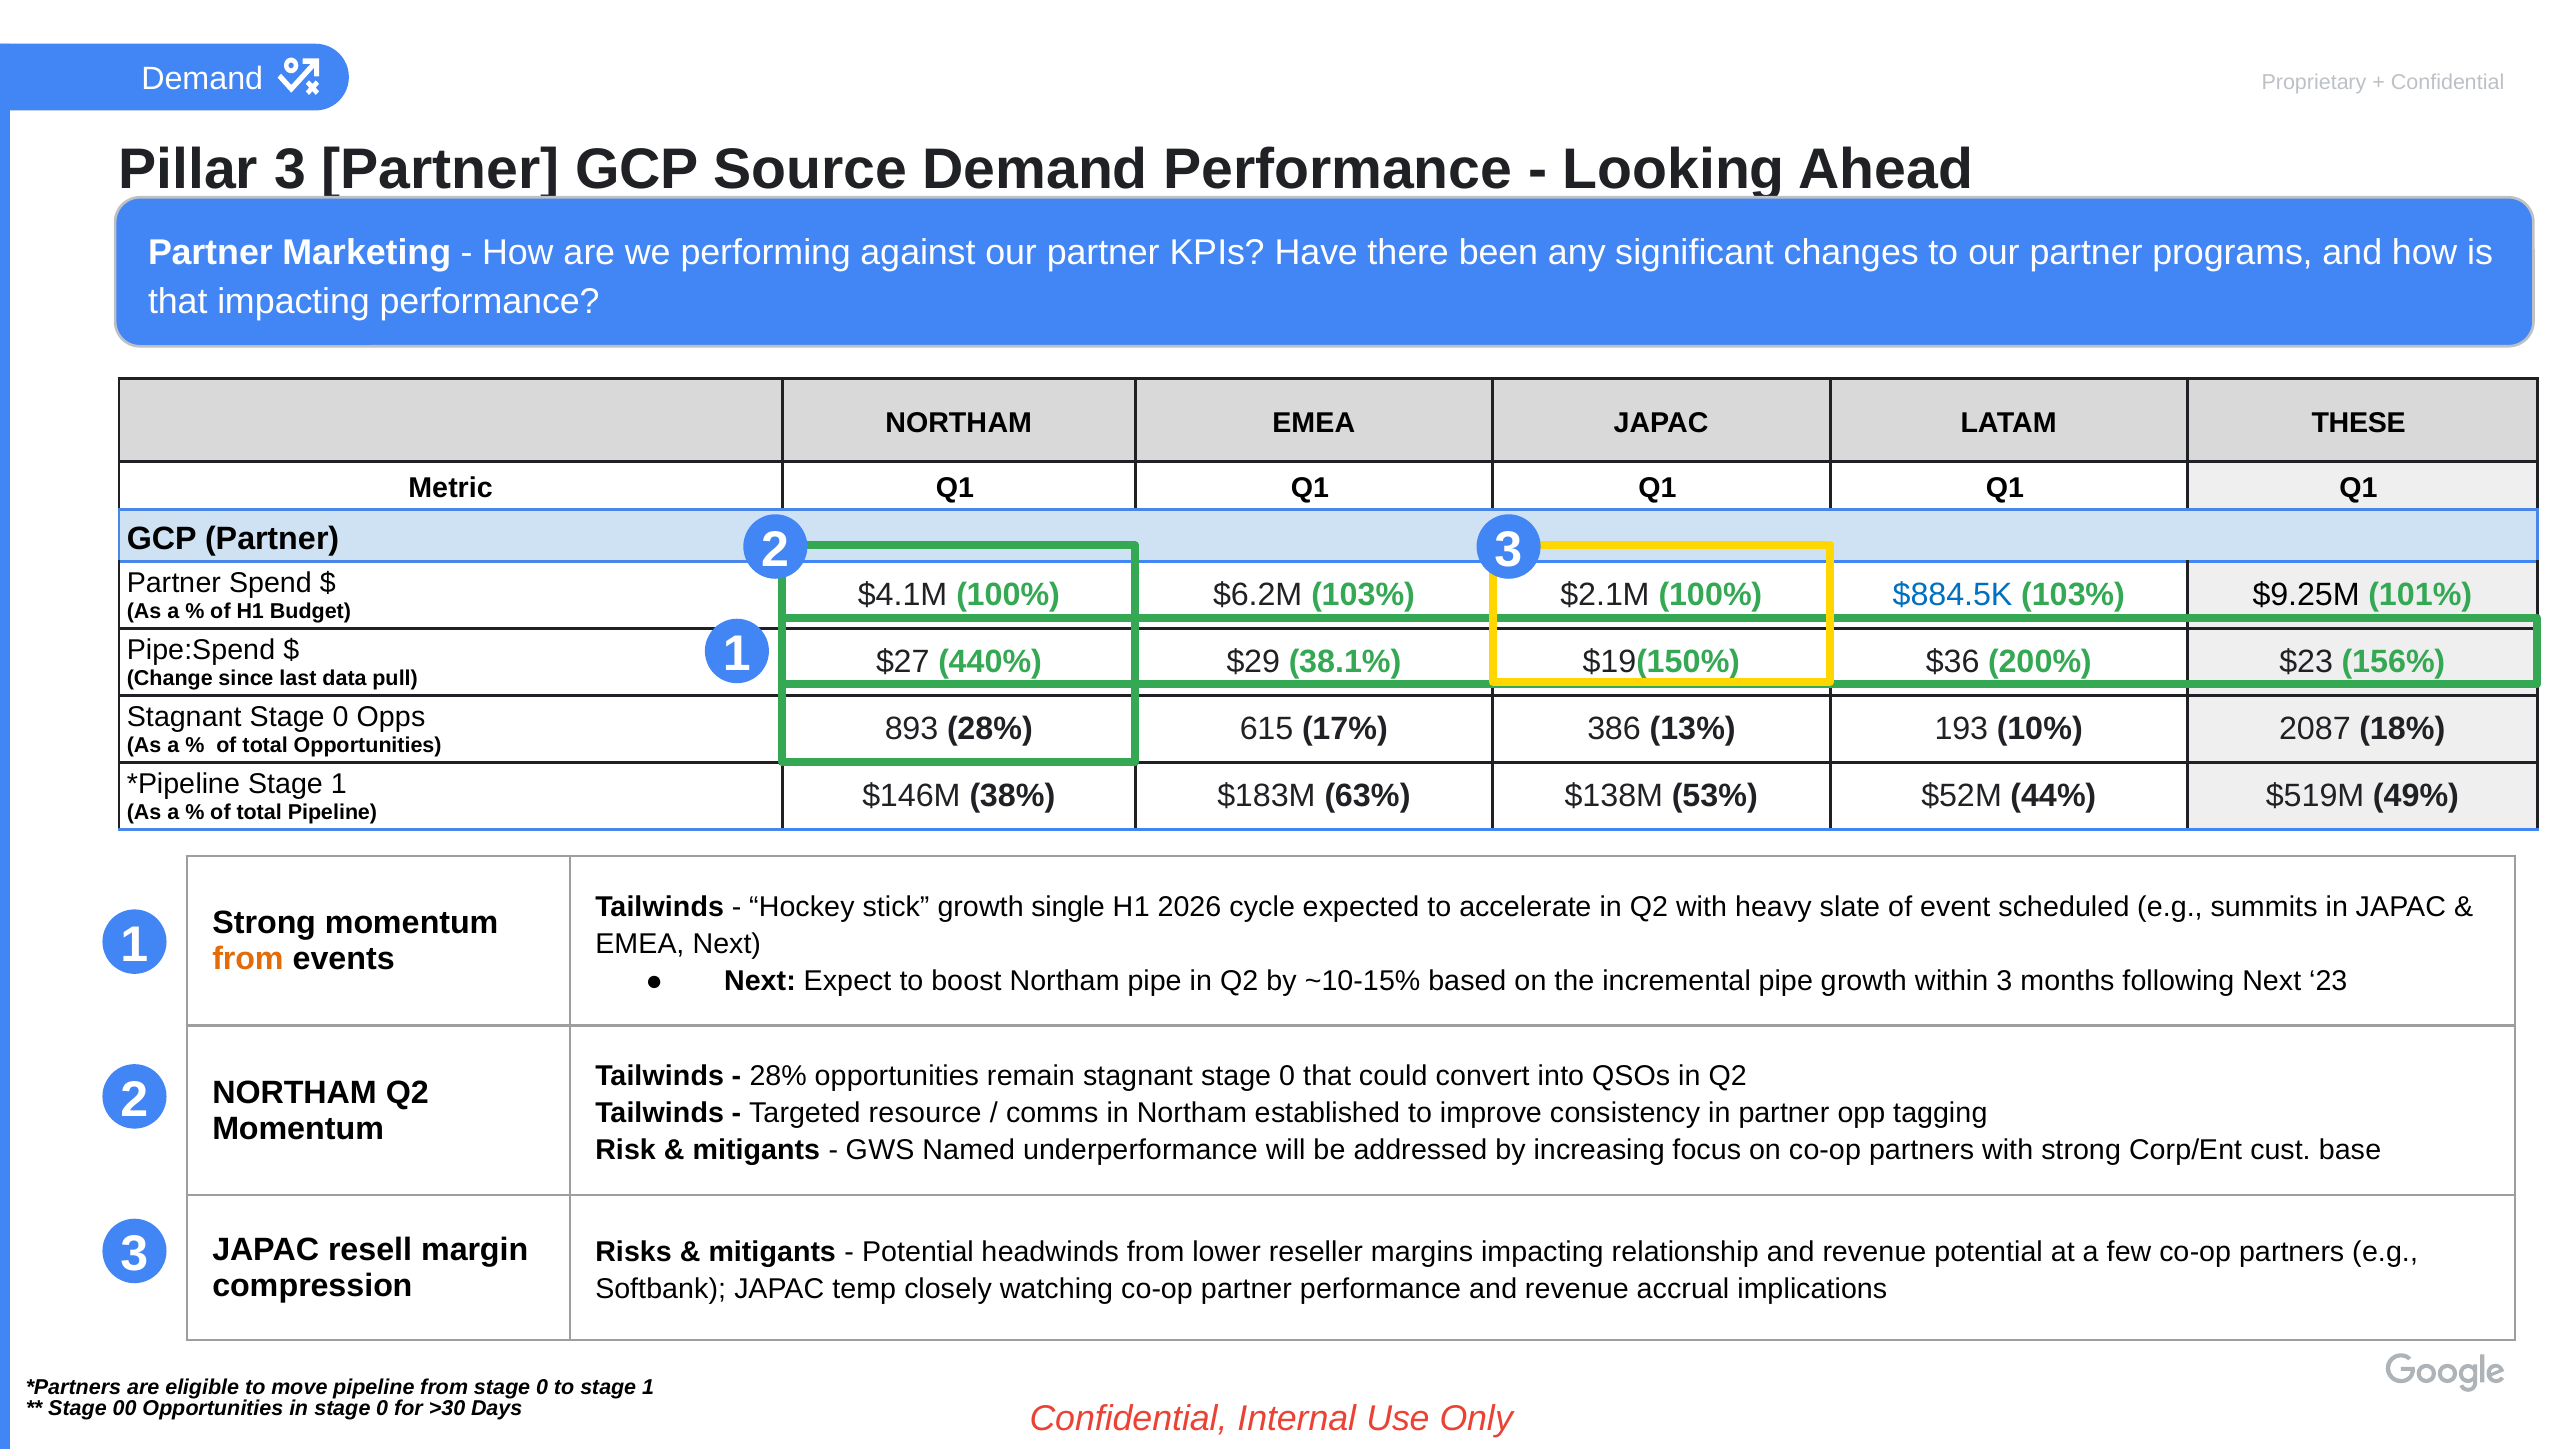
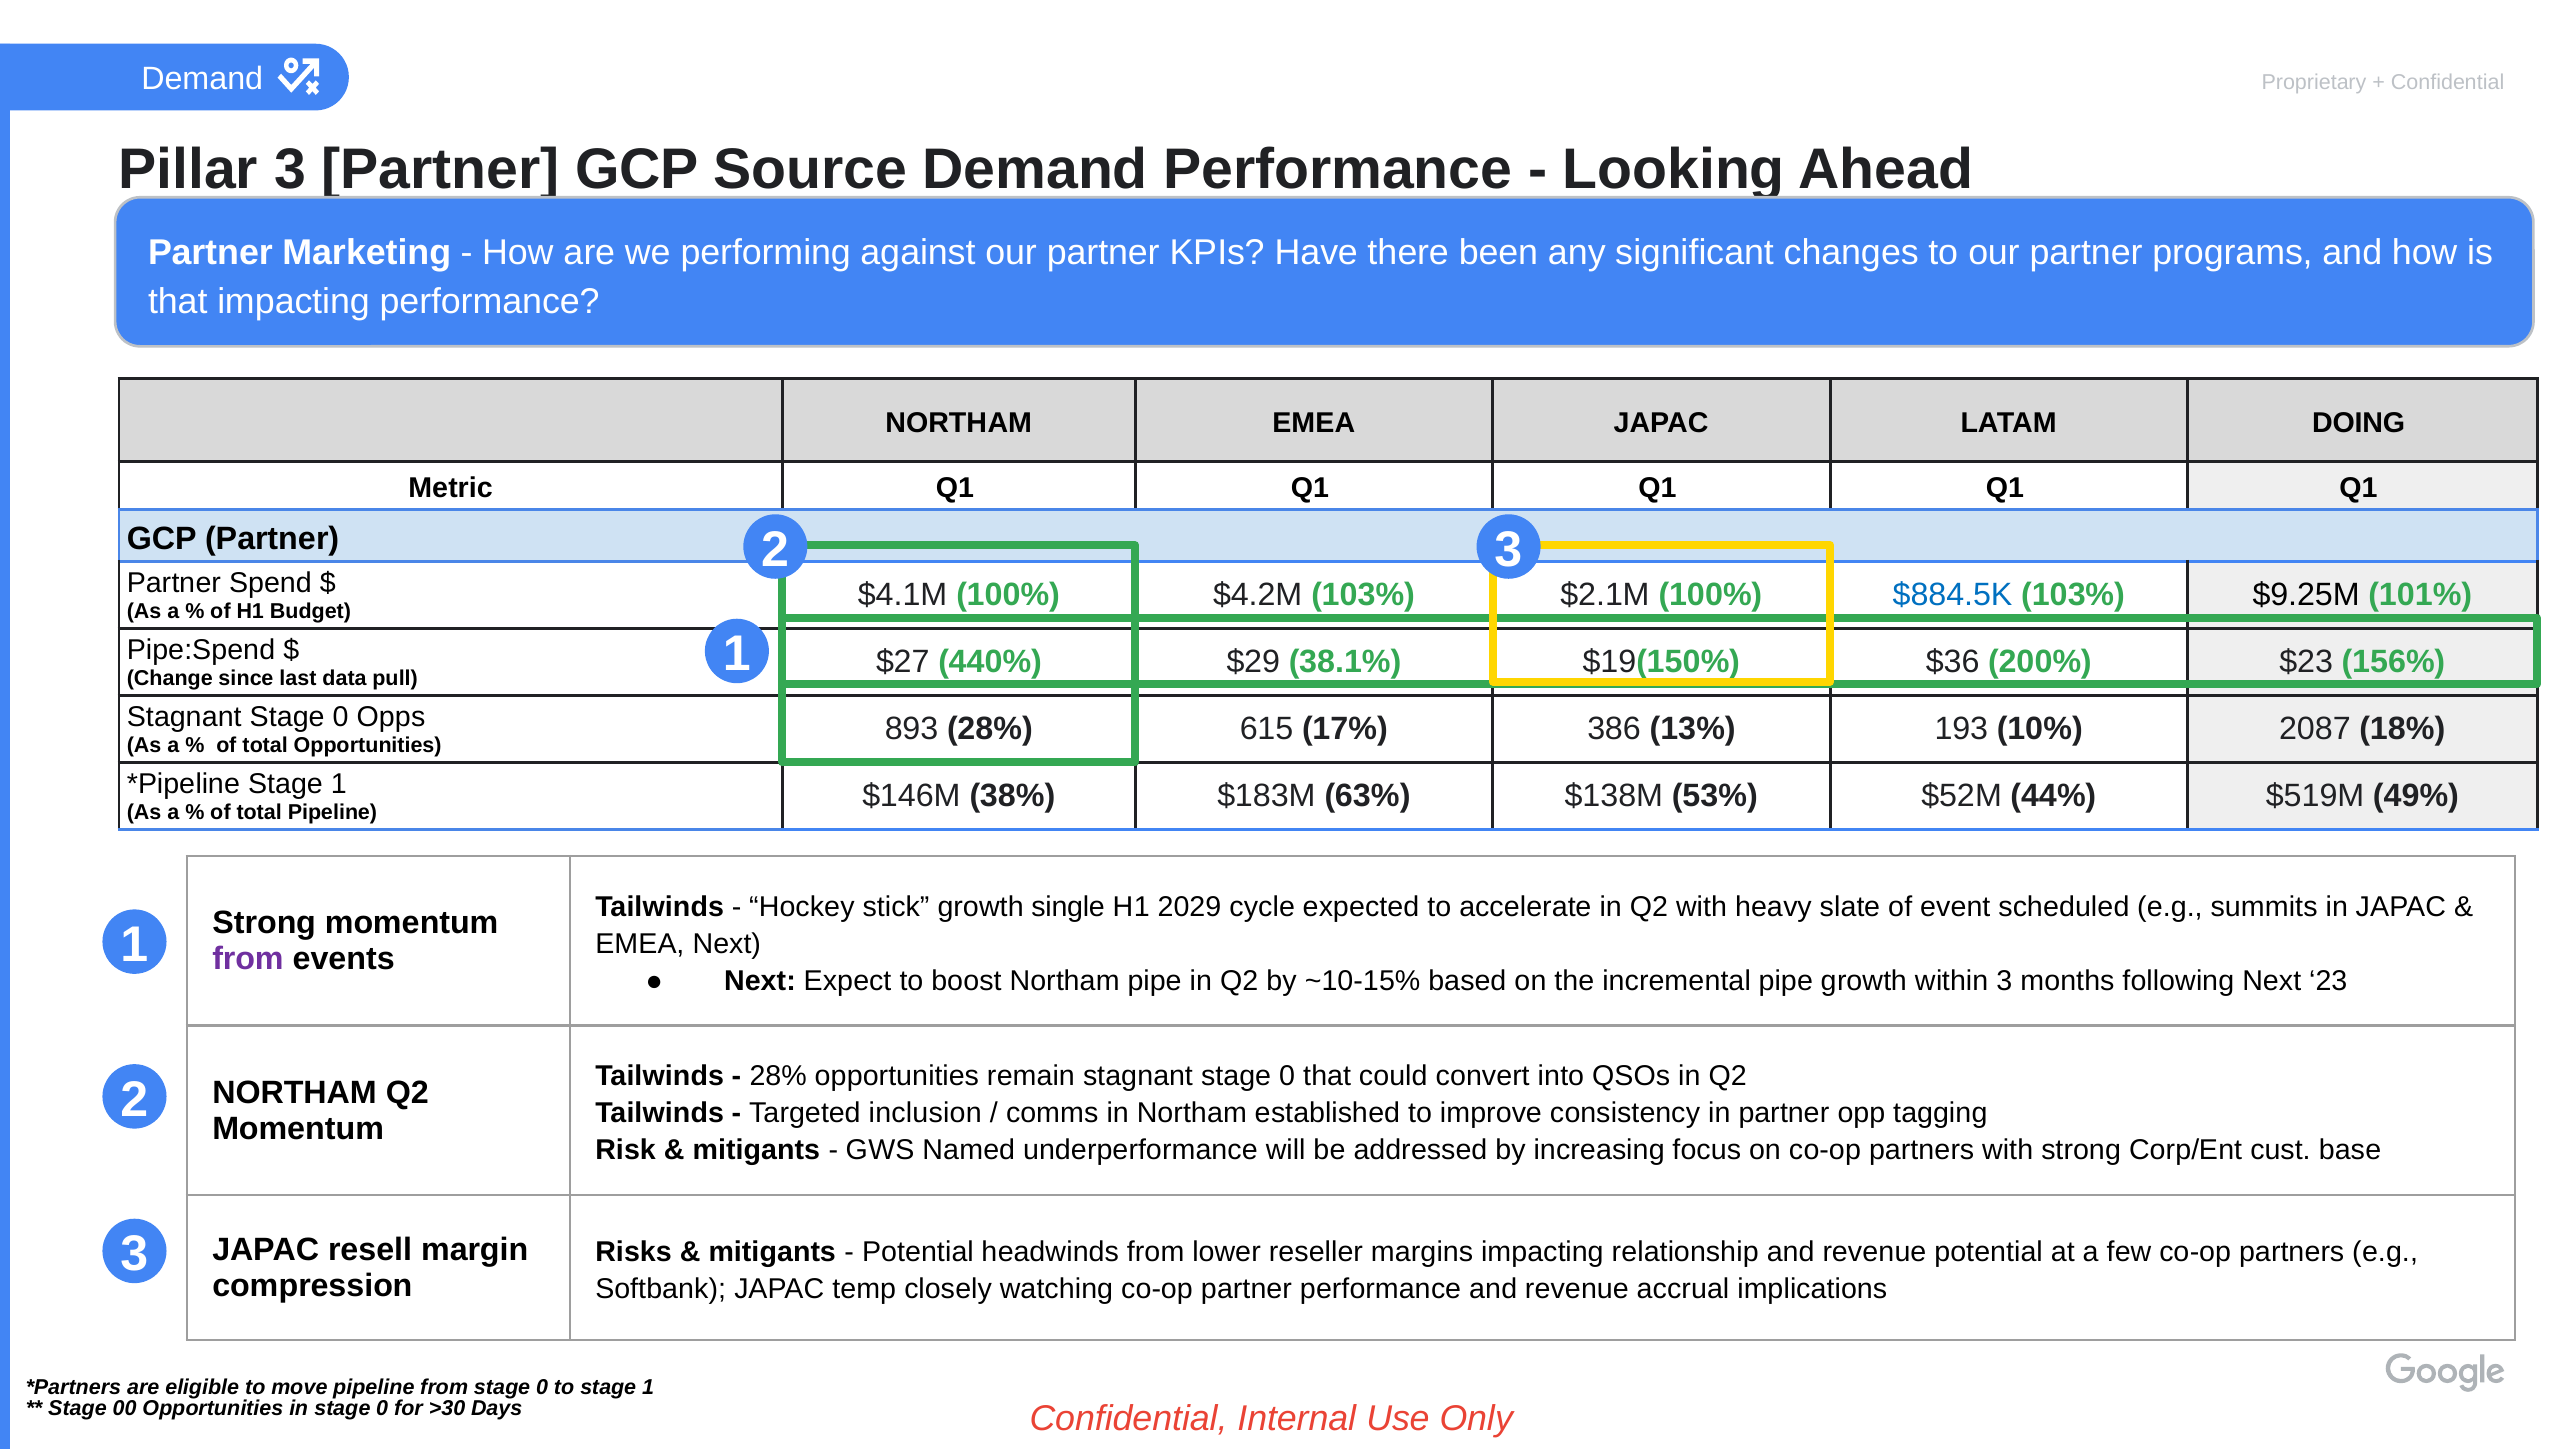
THESE: THESE -> DOING (2359, 423)
$6.2M: $6.2M -> $4.2M (1258, 595)
2026: 2026 -> 2029 (1190, 907)
from colour: orange -> purple (248, 959)
resource: resource -> inclusion (925, 1113)
